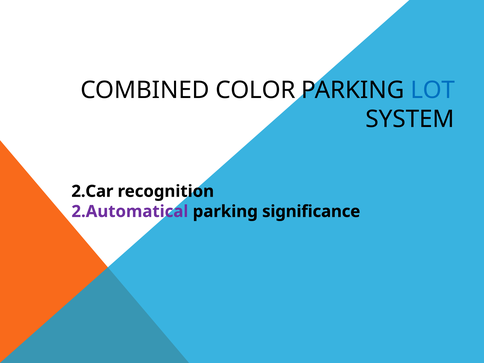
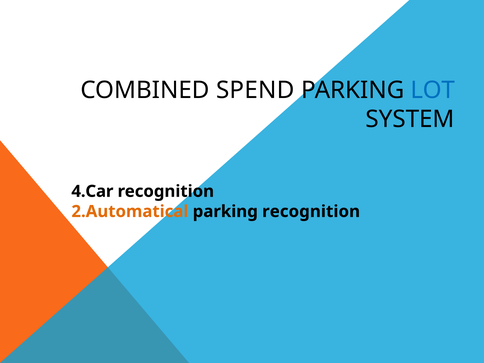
COLOR: COLOR -> SPEND (255, 90)
2.Car: 2.Car -> 4.Car (92, 191)
2.Automatical colour: purple -> orange (130, 211)
parking significance: significance -> recognition (311, 211)
